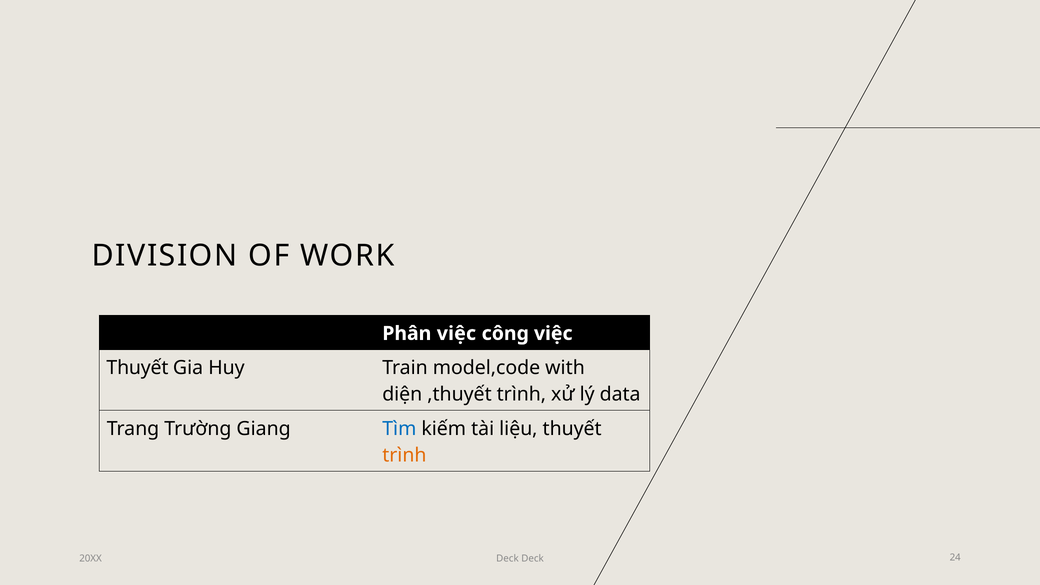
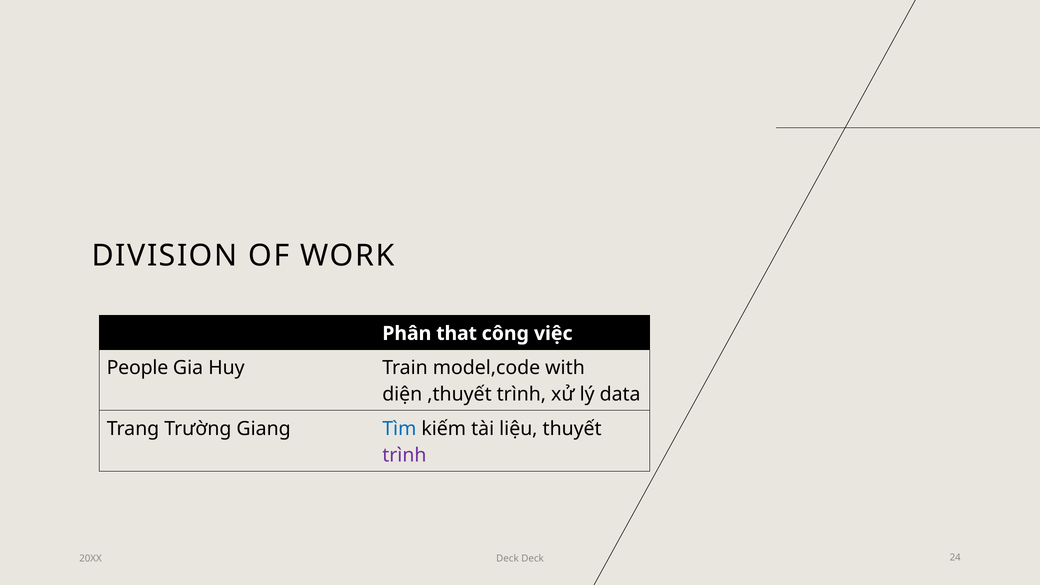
Phân việc: việc -> that (457, 333)
Thuyết: Thuyết -> People (137, 368)
trình colour: orange -> purple (404, 455)
